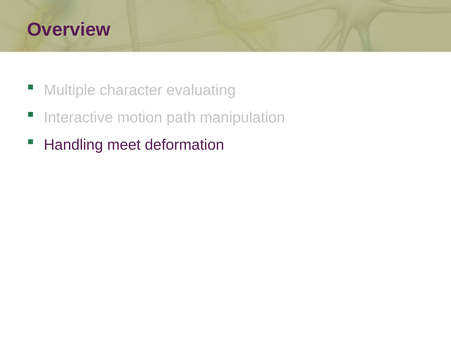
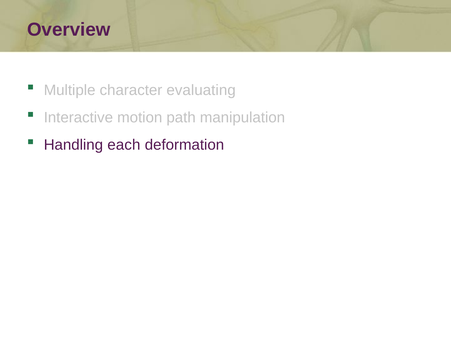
meet: meet -> each (124, 145)
